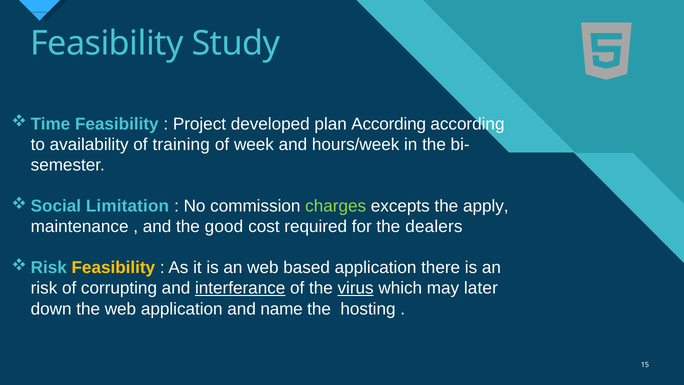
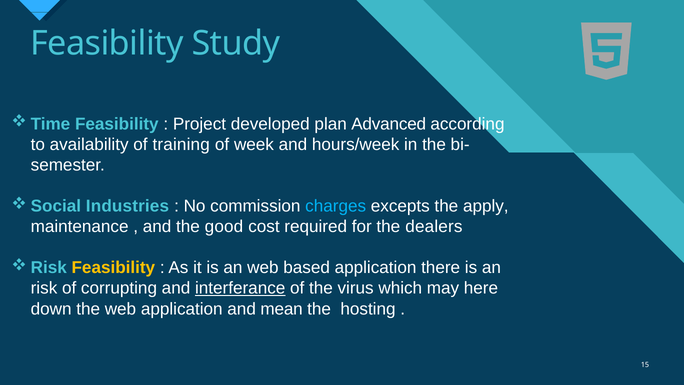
plan According: According -> Advanced (389, 124)
Limitation: Limitation -> Industries (127, 206)
charges colour: light green -> light blue (336, 206)
virus underline: present -> none (356, 288)
later: later -> here (481, 288)
name: name -> mean (282, 309)
